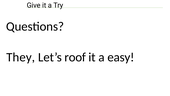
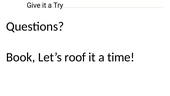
They: They -> Book (21, 57)
easy: easy -> time (121, 57)
